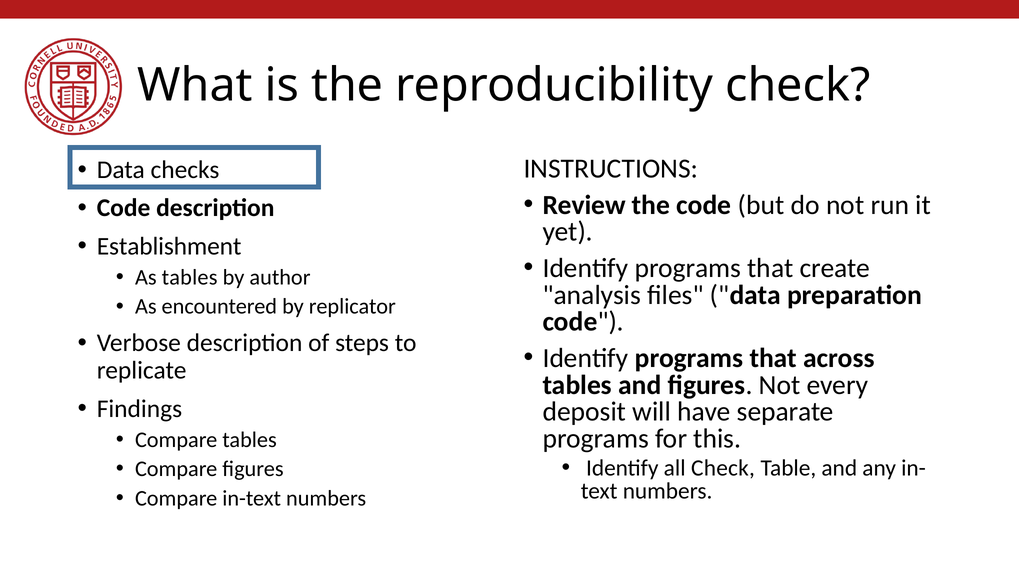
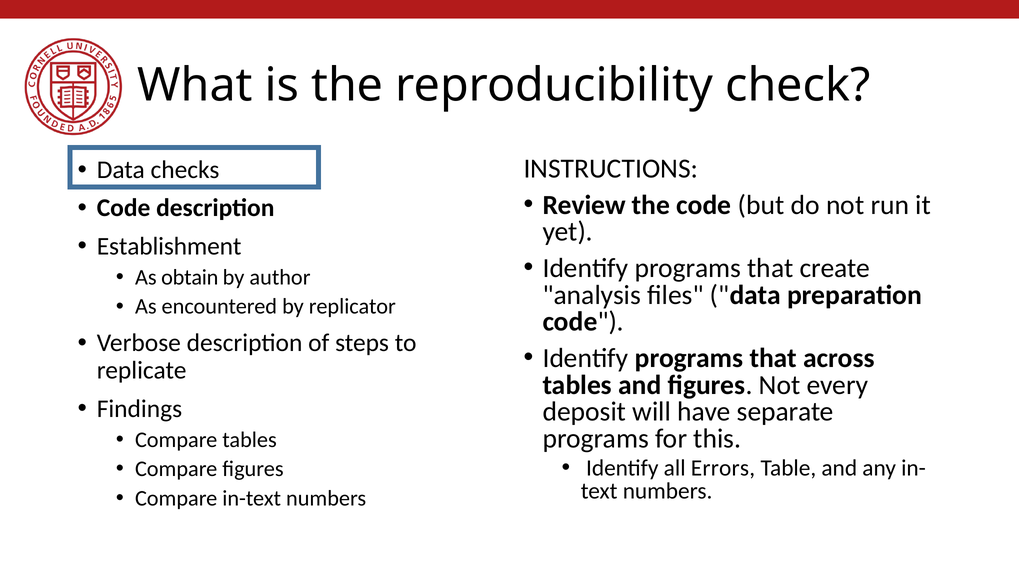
As tables: tables -> obtain (190, 277)
all Check: Check -> Errors (723, 468)
